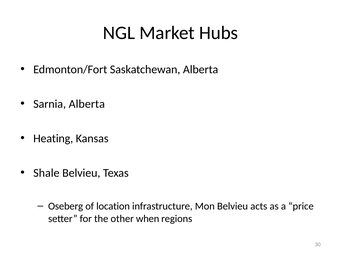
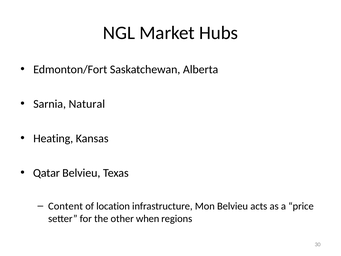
Sarnia Alberta: Alberta -> Natural (87, 104)
Shale: Shale -> Qatar (46, 173)
Oseberg: Oseberg -> Content (66, 206)
